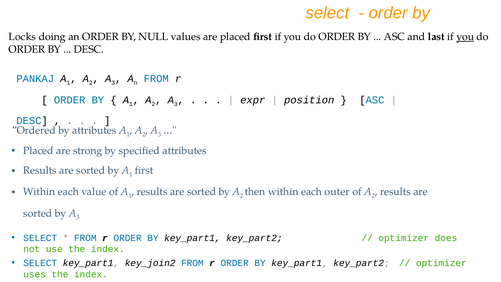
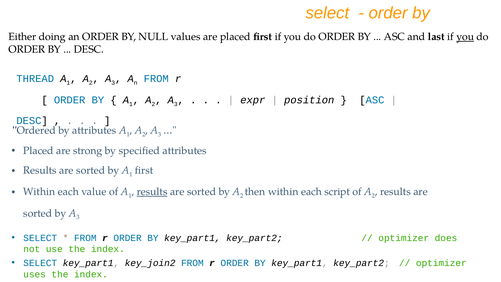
Locks: Locks -> Either (22, 37)
PANKAJ: PANKAJ -> THREAD (35, 79)
results underline: none -> present (152, 192)
outer: outer -> script (337, 192)
